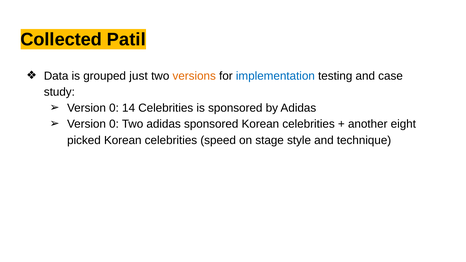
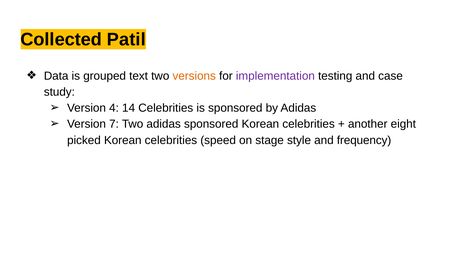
just: just -> text (139, 76)
implementation colour: blue -> purple (275, 76)
0: 0 -> 4 (114, 108)
0: 0 -> 7 (114, 124)
technique: technique -> frequency (364, 140)
